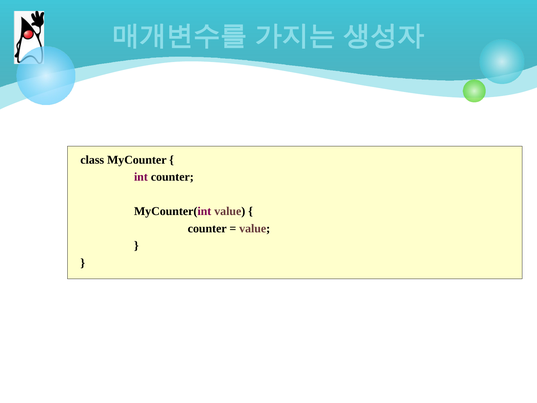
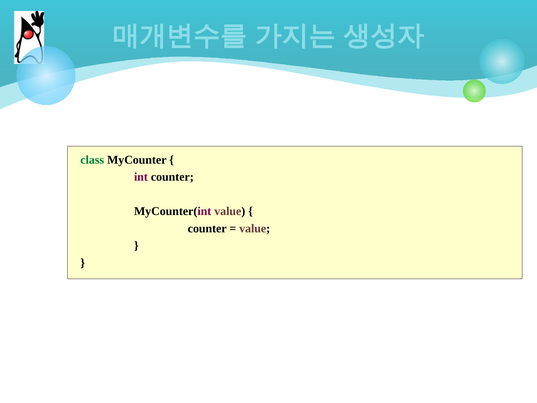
class colour: black -> green (92, 160)
